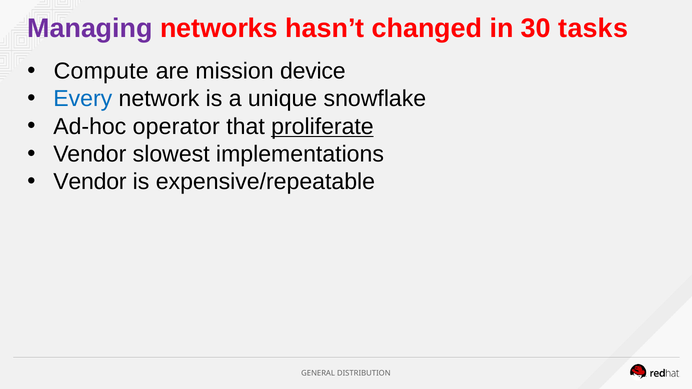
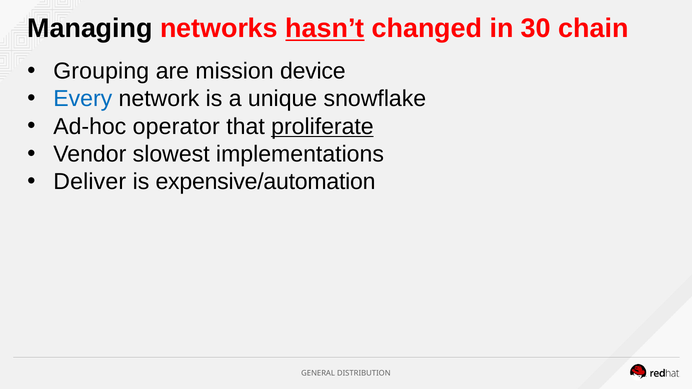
Managing colour: purple -> black (90, 29)
hasn’t underline: none -> present (325, 29)
tasks: tasks -> chain (593, 29)
Compute: Compute -> Grouping (101, 71)
Vendor: Vendor -> Deliver (90, 182)
expensive/repeatable: expensive/repeatable -> expensive/automation (266, 182)
